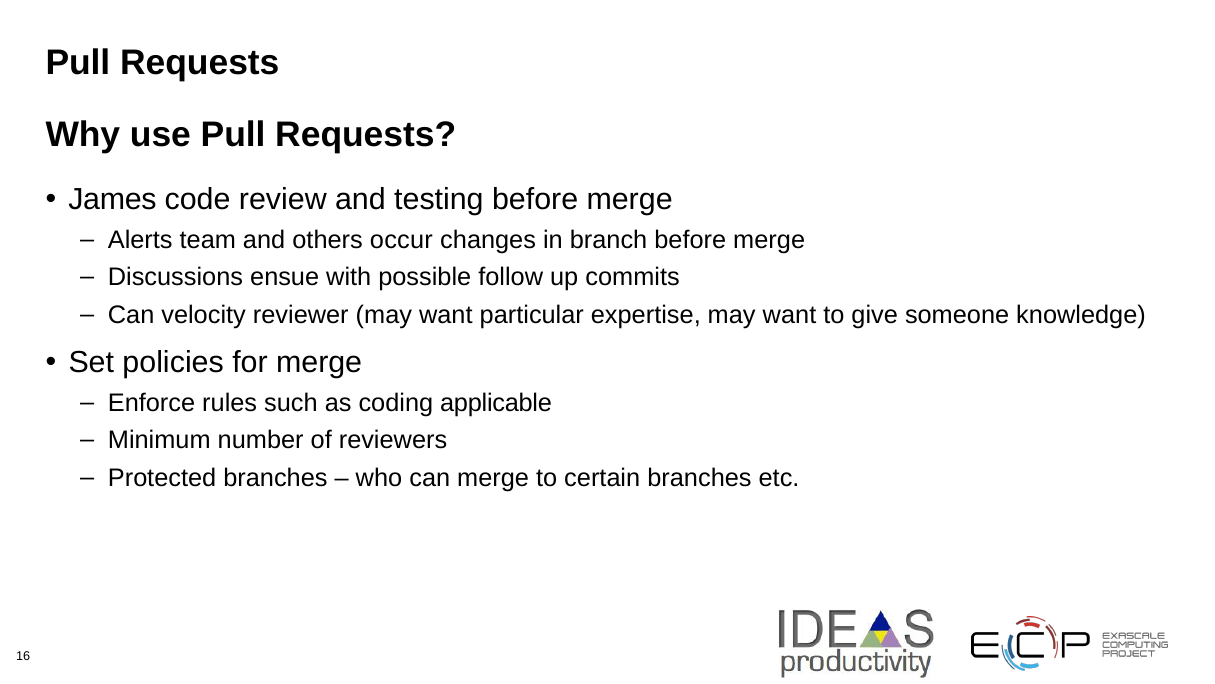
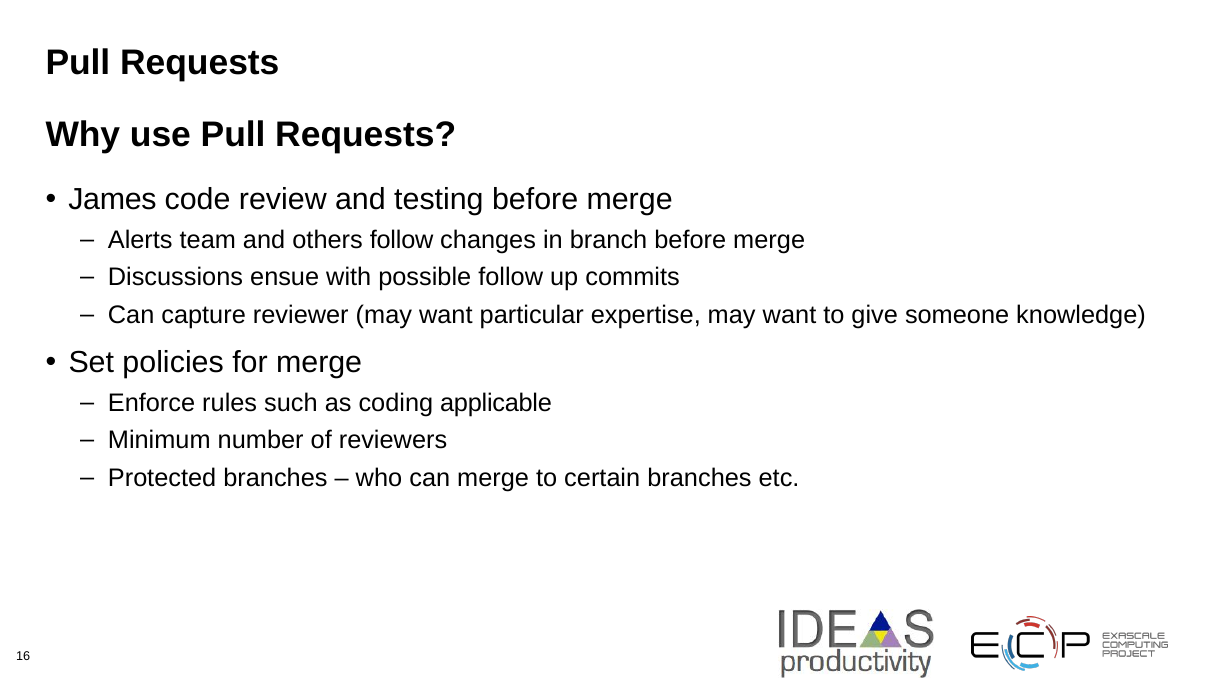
others occur: occur -> follow (402, 240)
velocity: velocity -> capture (204, 315)
